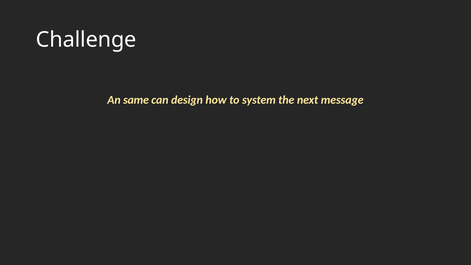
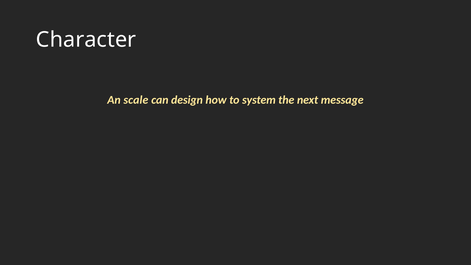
Challenge: Challenge -> Character (86, 40)
same: same -> scale (136, 100)
